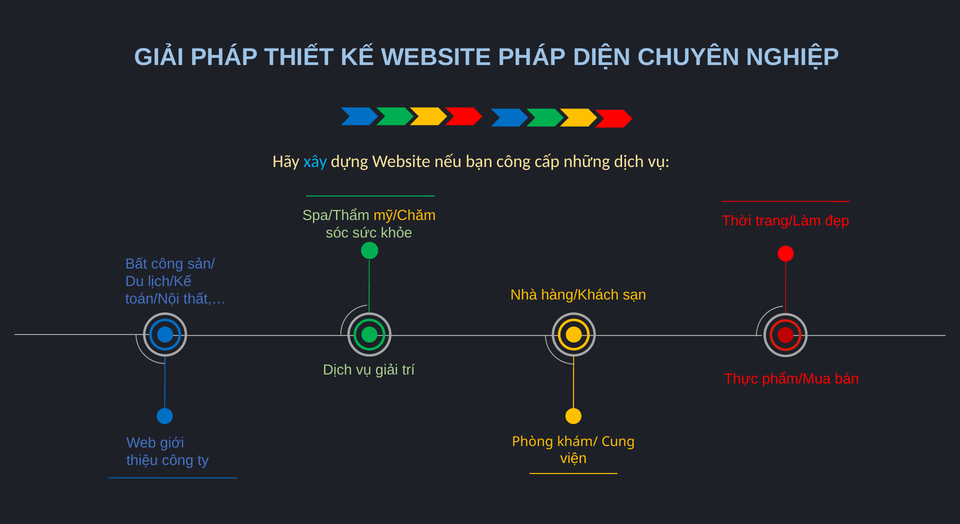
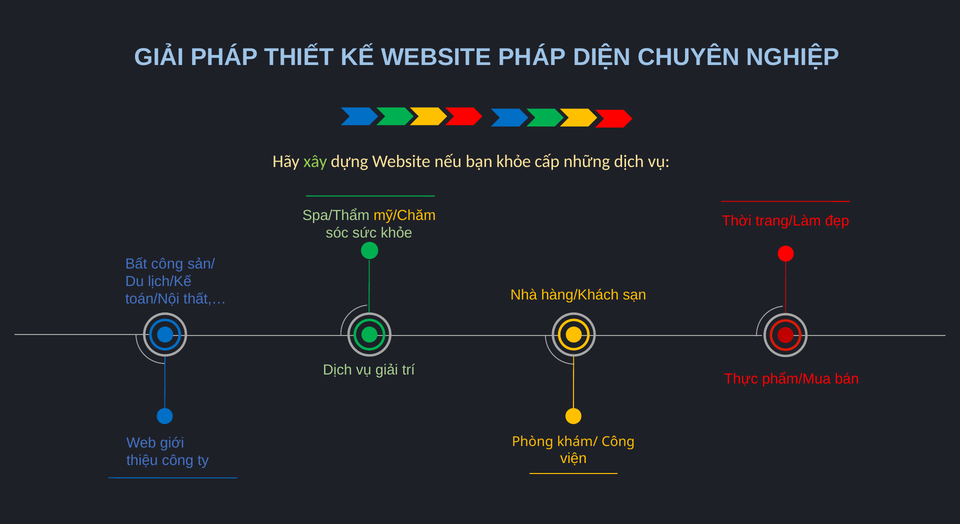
xây colour: light blue -> light green (315, 162)
bạn công: công -> khỏe (514, 162)
khám/ Cung: Cung -> Công (618, 441)
